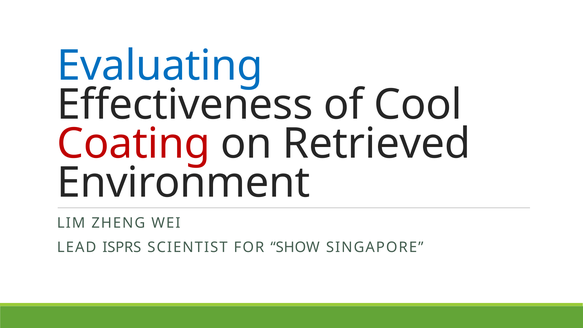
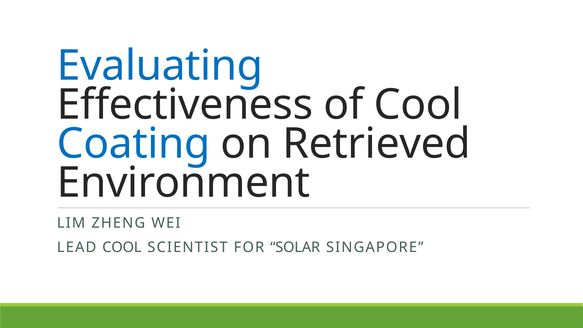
Coating colour: red -> blue (134, 144)
LEAD ISPRS: ISPRS -> COOL (122, 247)
SHOW: SHOW -> SOLAR (295, 247)
